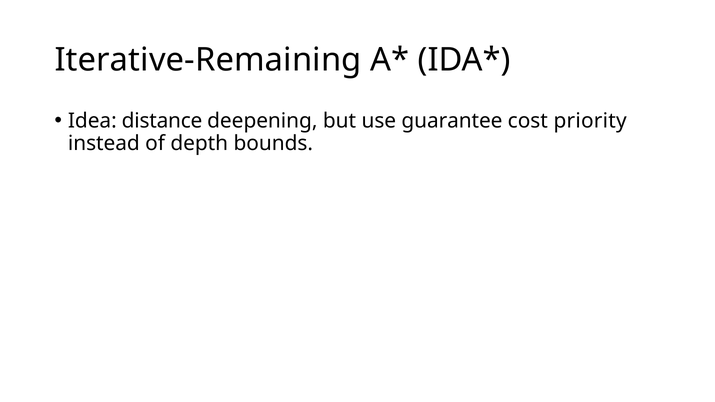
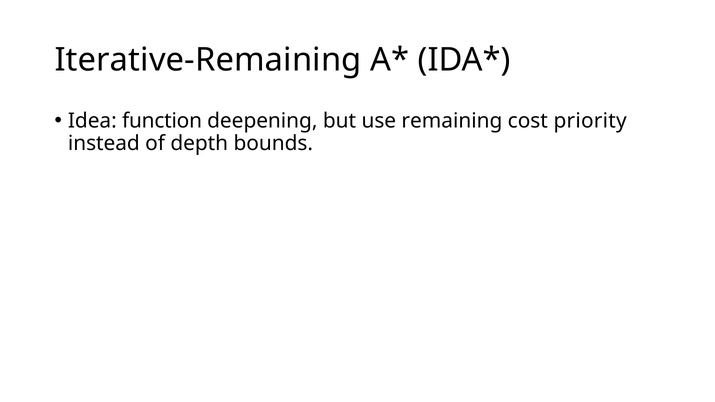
distance: distance -> function (162, 121)
guarantee: guarantee -> remaining (452, 121)
